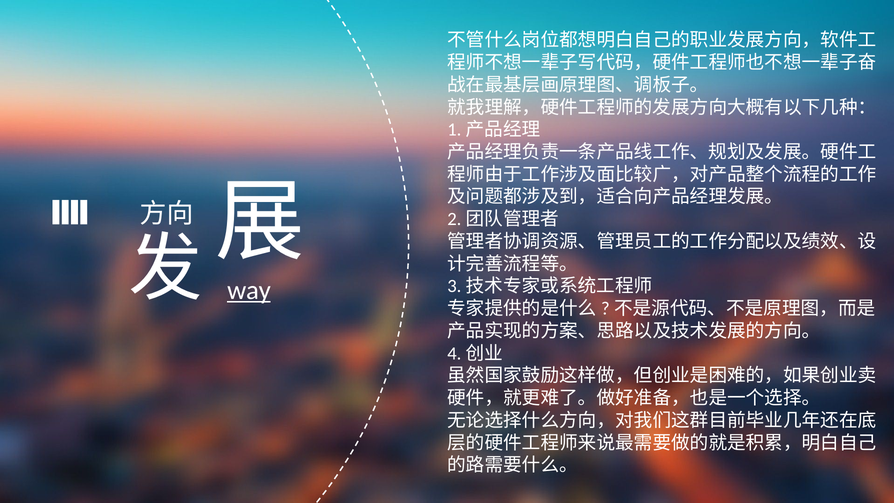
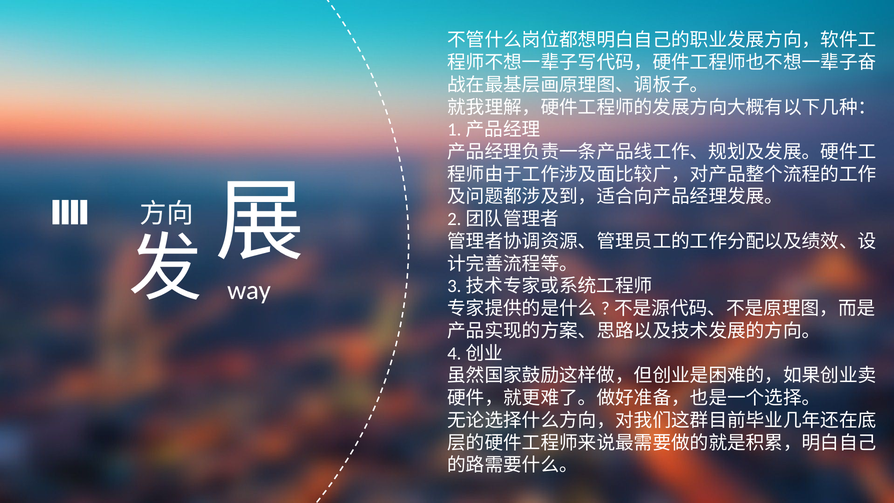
way underline: present -> none (249, 290)
